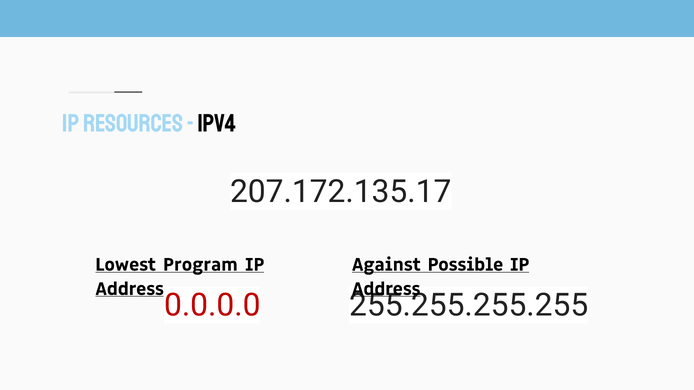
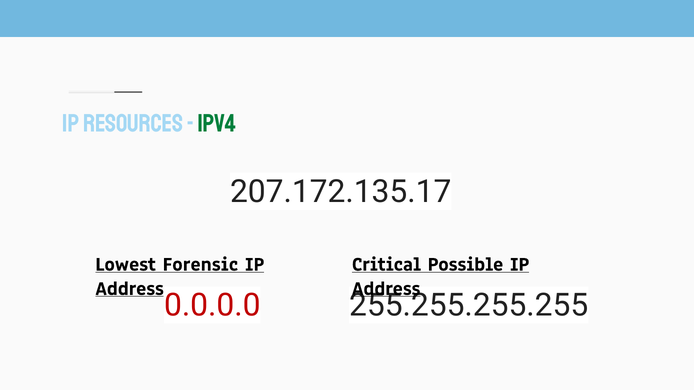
IPv4 colour: black -> green (217, 124)
Program: Program -> Forensic (200, 264)
Against: Against -> Critical (386, 264)
